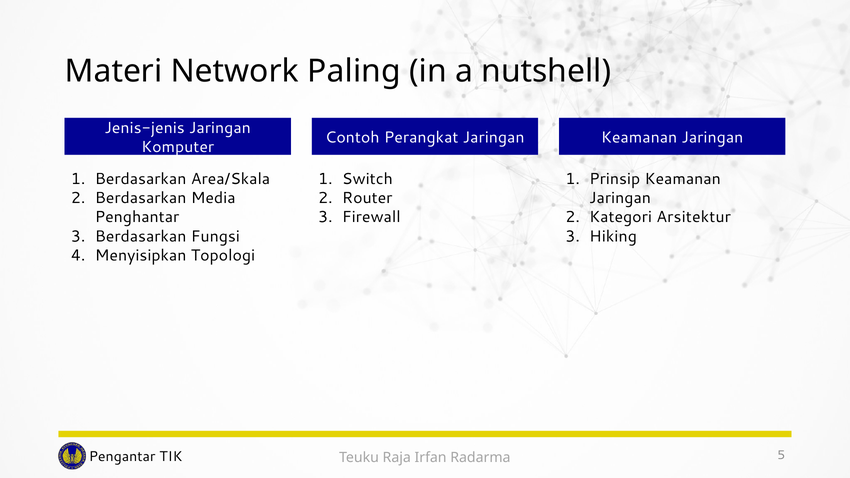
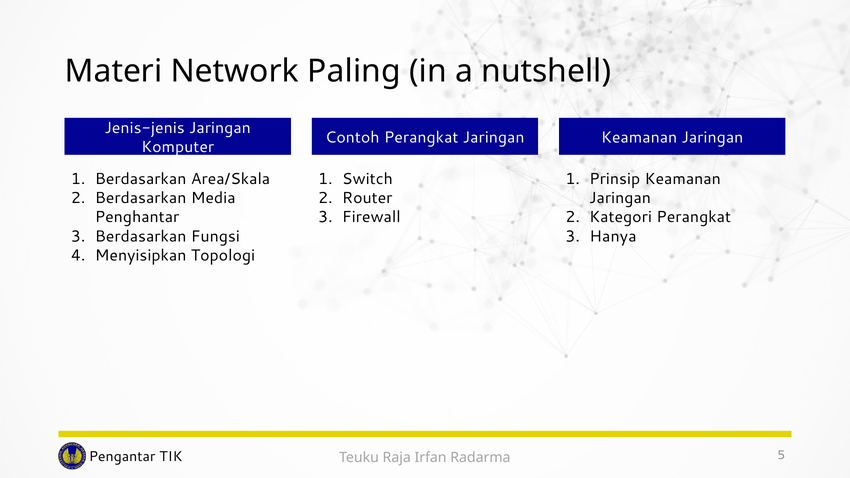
Kategori Arsitektur: Arsitektur -> Perangkat (694, 217)
Hiking: Hiking -> Hanya (613, 236)
